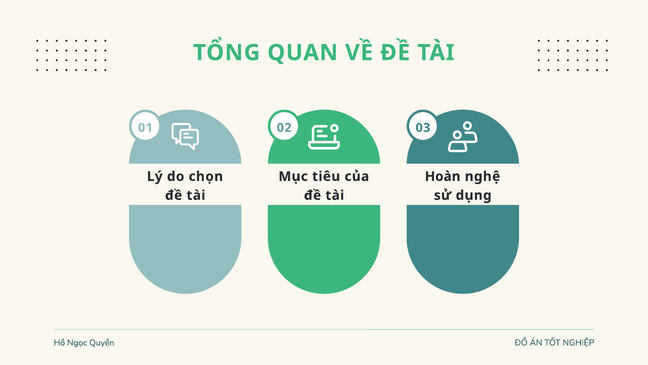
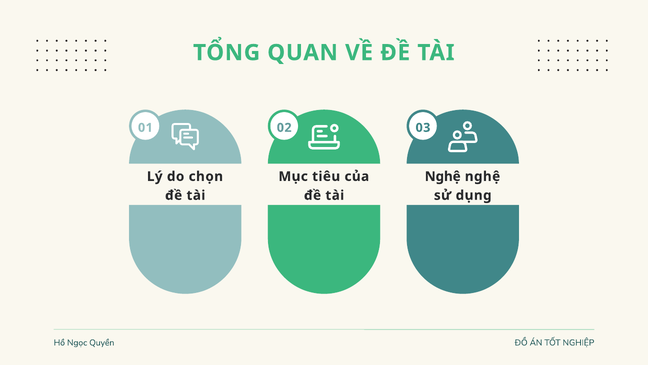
Hoàn: Hoàn -> Nghệ (443, 176)
